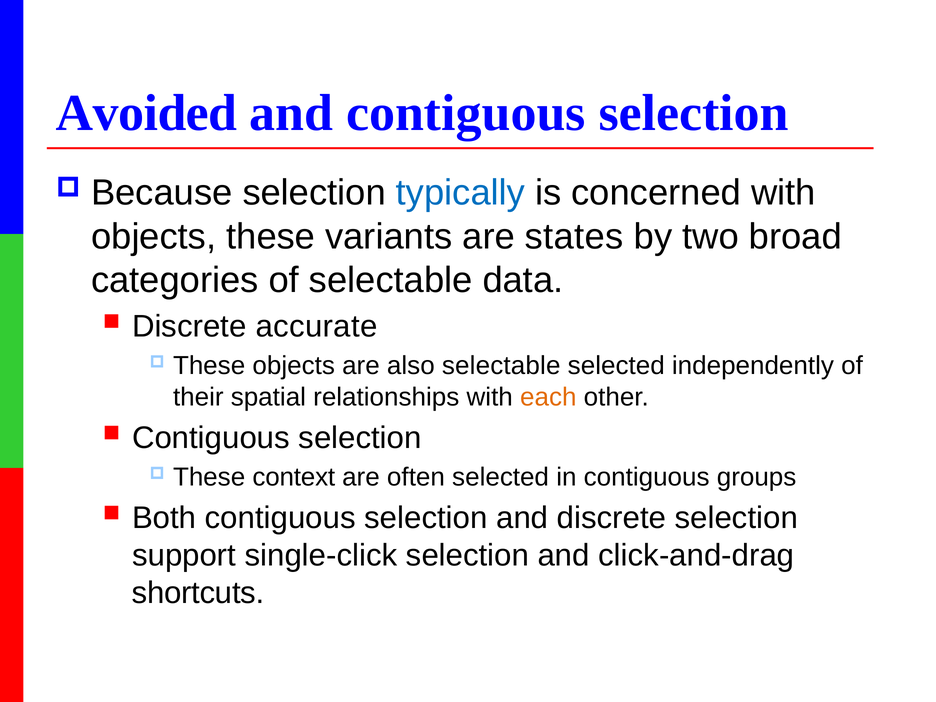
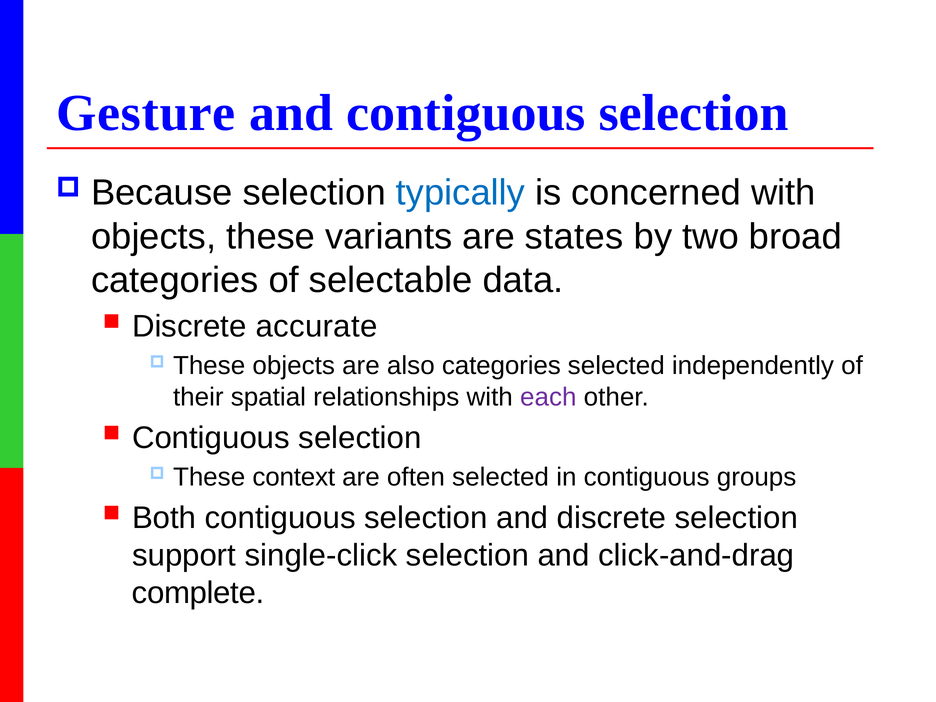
Avoided: Avoided -> Gesture (146, 113)
also selectable: selectable -> categories (501, 366)
each colour: orange -> purple (548, 397)
shortcuts: shortcuts -> complete (198, 593)
